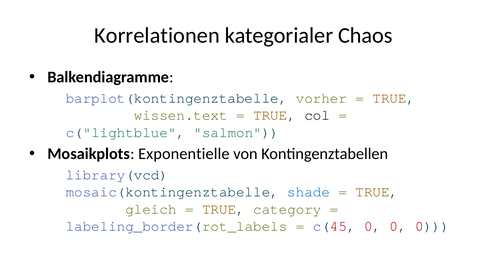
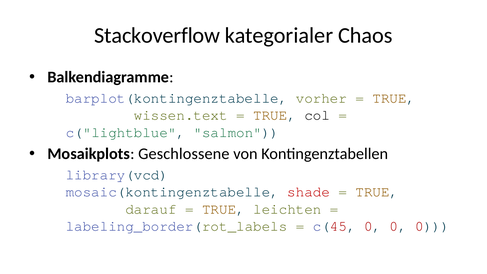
Korrelationen: Korrelationen -> Stackoverflow (157, 35)
Exponentielle: Exponentielle -> Geschlossene (184, 154)
shade colour: blue -> red (309, 192)
gleich: gleich -> darauf (151, 209)
category: category -> leichten (287, 209)
